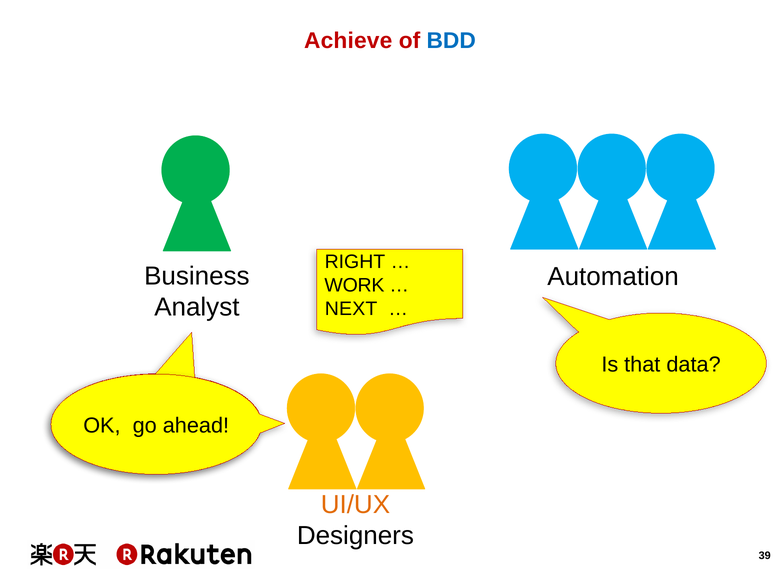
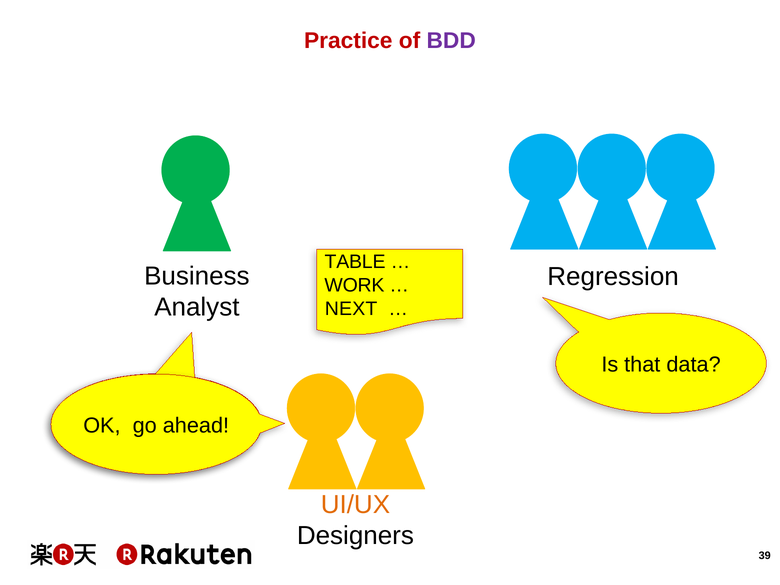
Achieve: Achieve -> Practice (348, 41)
BDD colour: blue -> purple (451, 41)
RIGHT: RIGHT -> TABLE (355, 262)
Automation: Automation -> Regression (613, 277)
